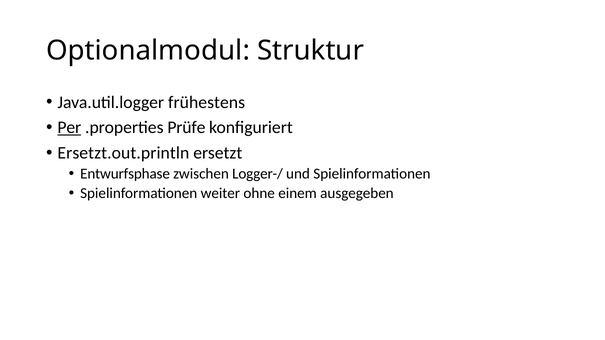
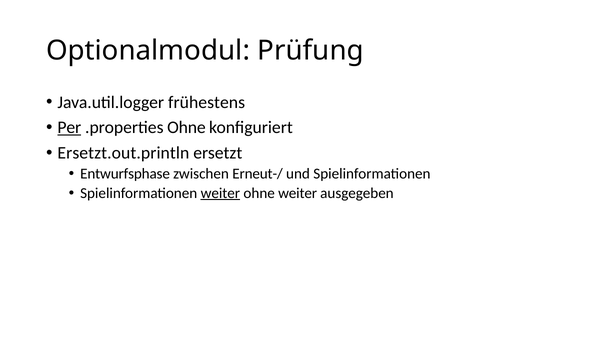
Struktur: Struktur -> Prüfung (311, 51)
.properties Prüfe: Prüfe -> Ohne (186, 128)
Logger-/: Logger-/ -> Erneut-/ (258, 174)
weiter underline: none -> present (220, 193)
ohne einem: einem -> weiter (298, 193)
